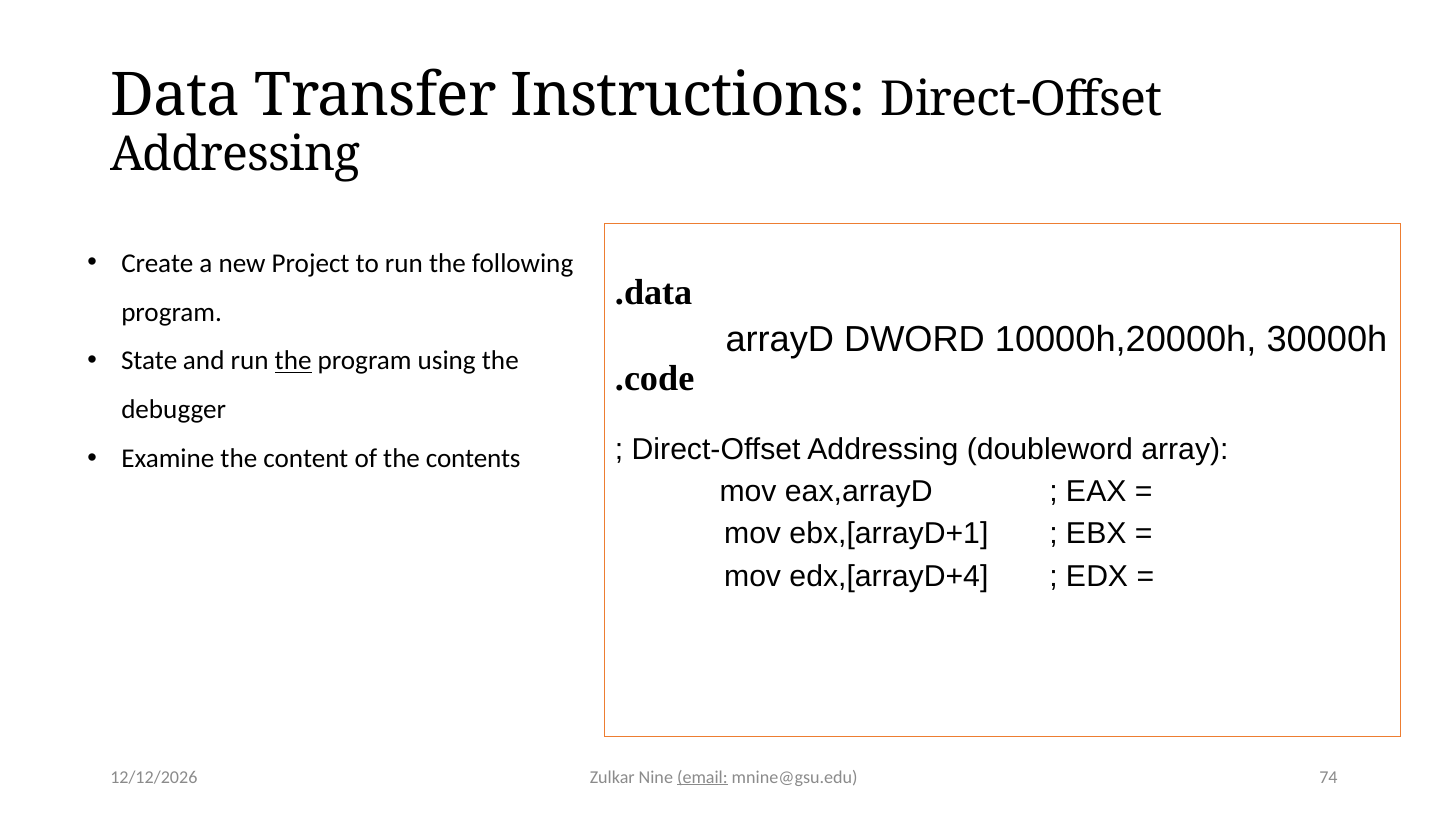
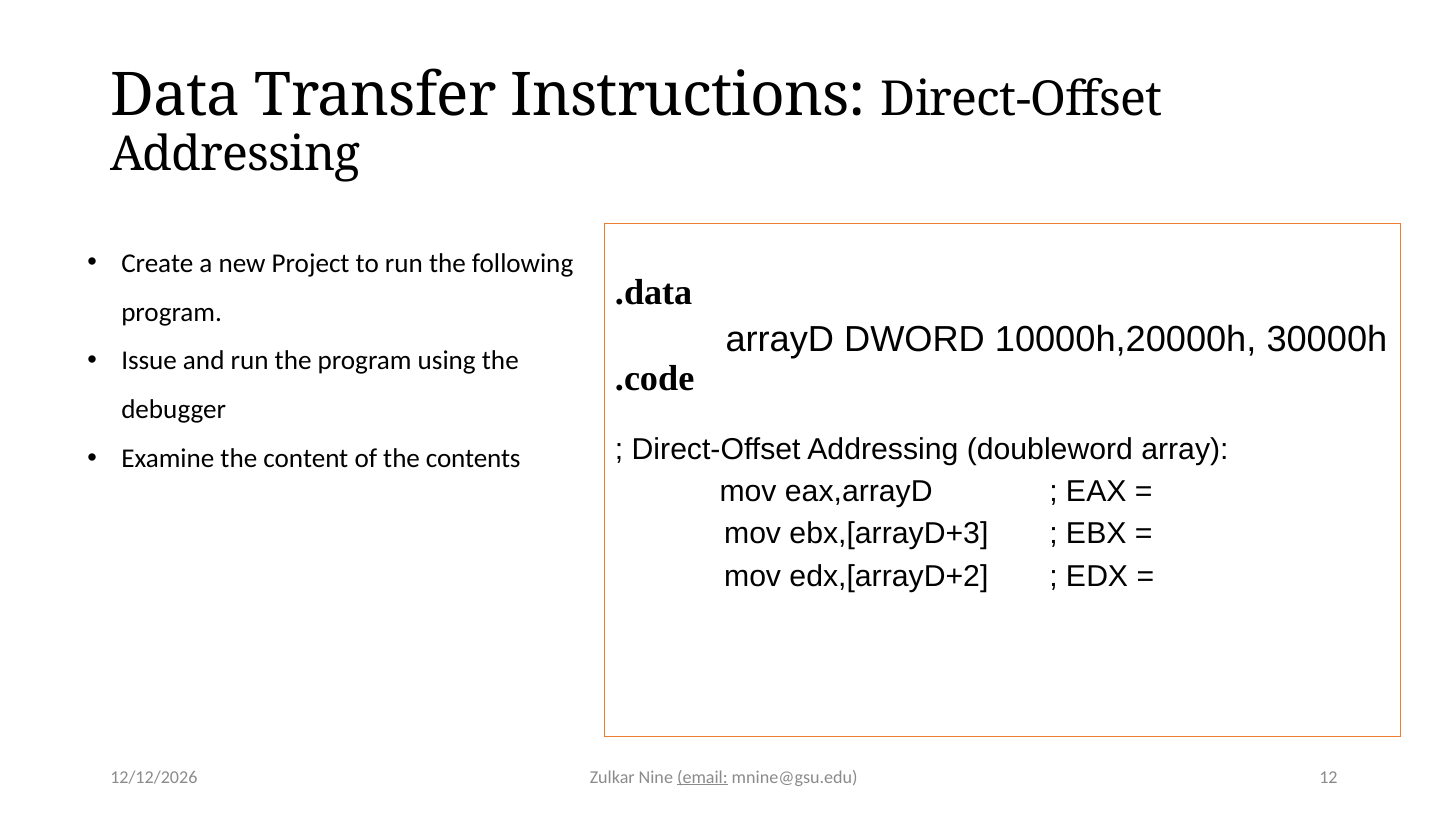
State: State -> Issue (149, 361)
the underline: present -> none (293, 361)
ebx,[arrayD+1: ebx,[arrayD+1 -> ebx,[arrayD+3 (889, 534)
edx,[arrayD+4: edx,[arrayD+4 -> edx,[arrayD+2 (889, 576)
74: 74 -> 12 (1328, 778)
